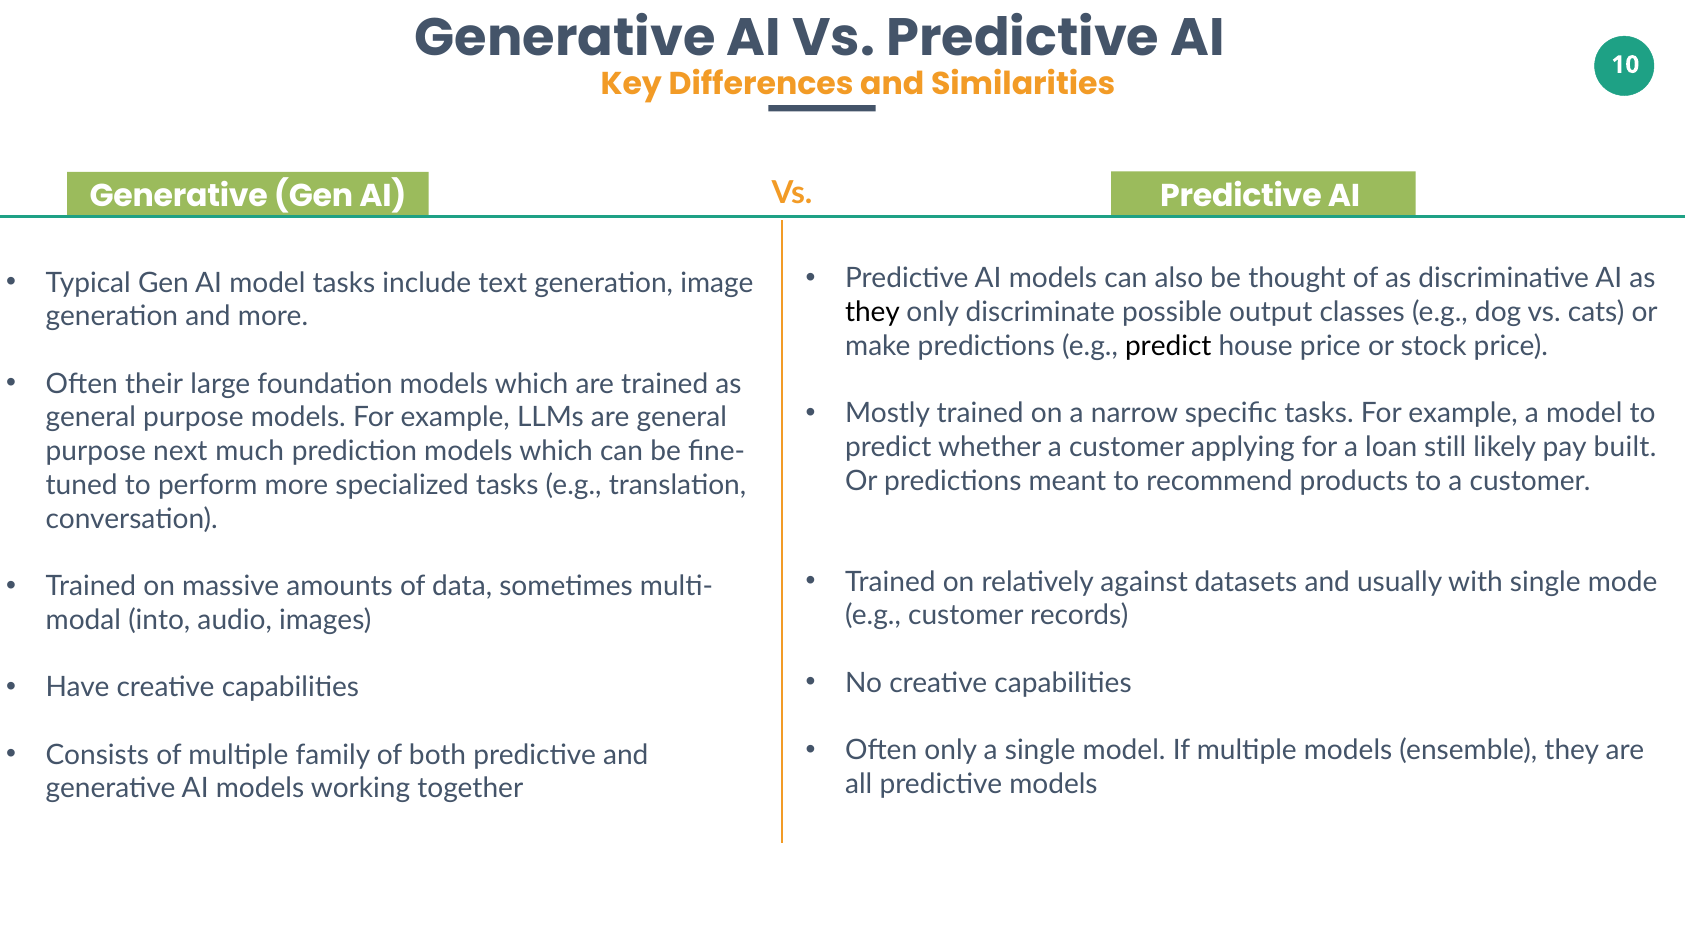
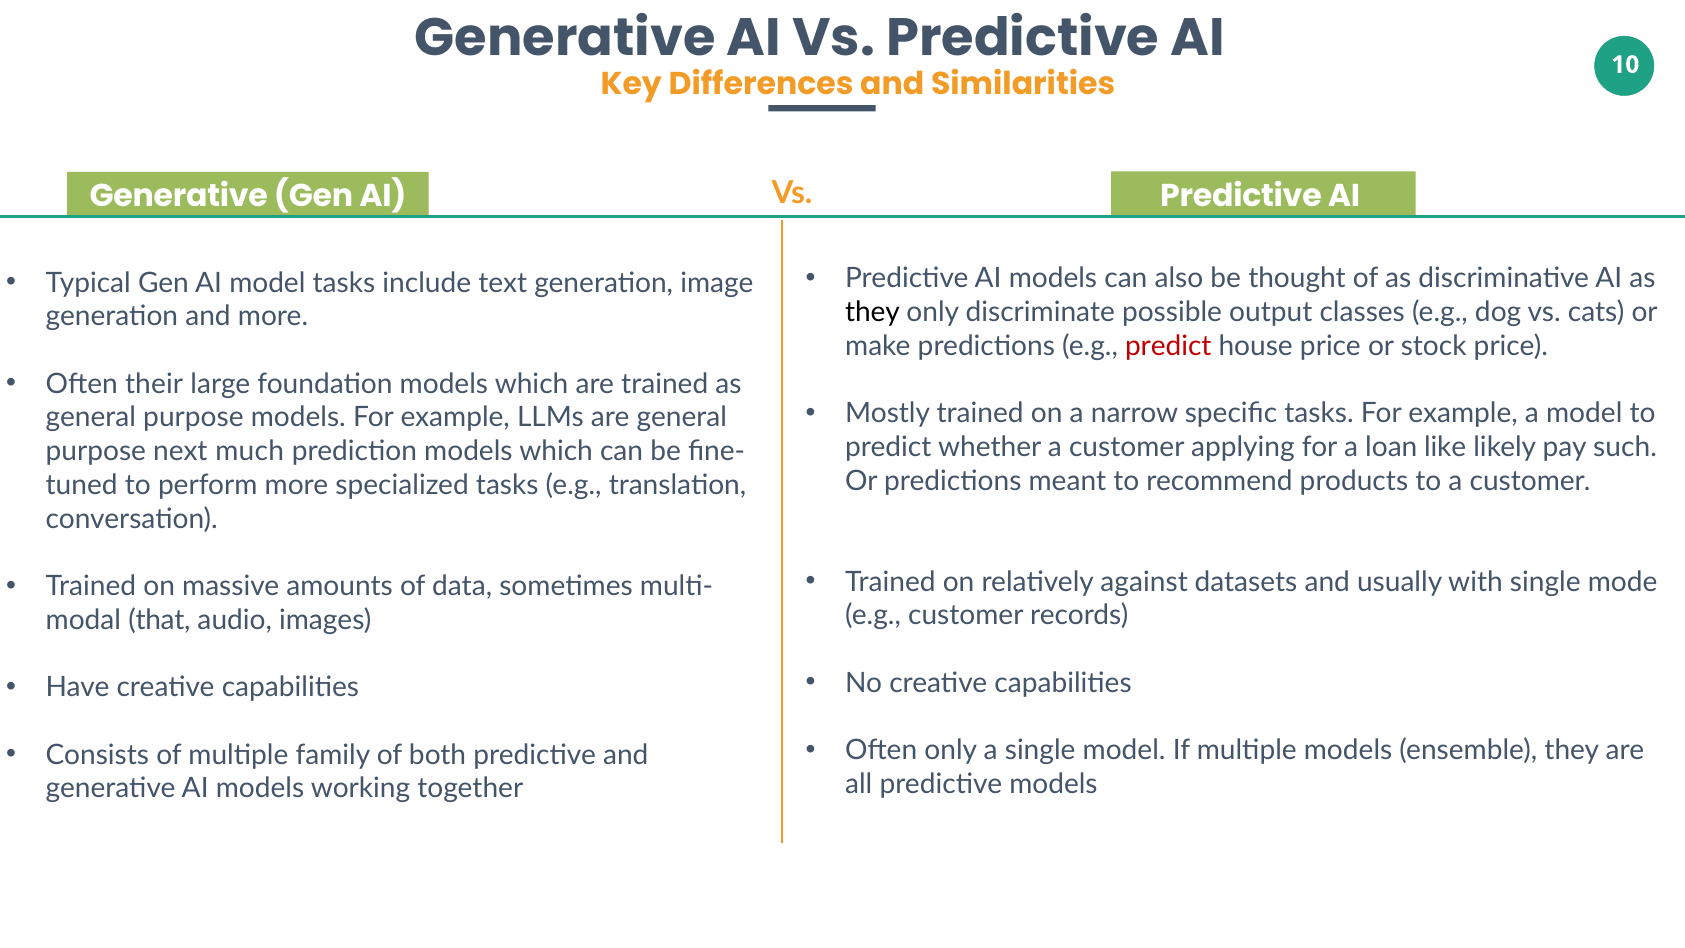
predict colour: black -> red (1168, 346)
still: still -> like (1445, 447)
built: built -> such (1625, 447)
into: into -> that (159, 620)
